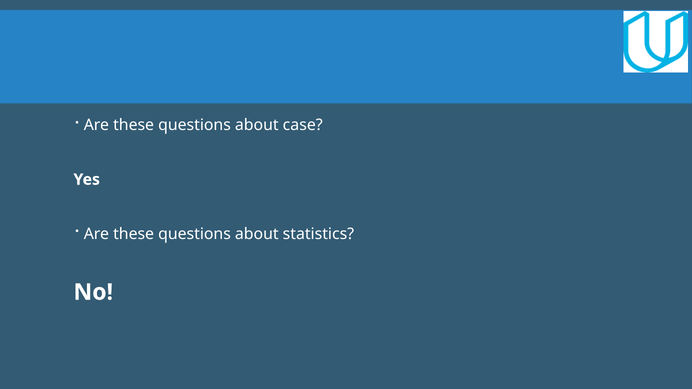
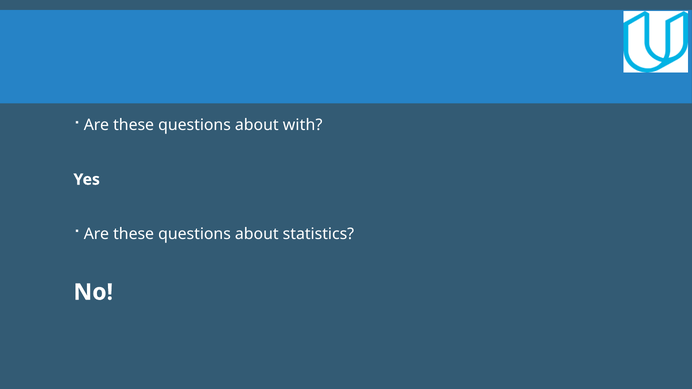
case: case -> with (303, 125)
